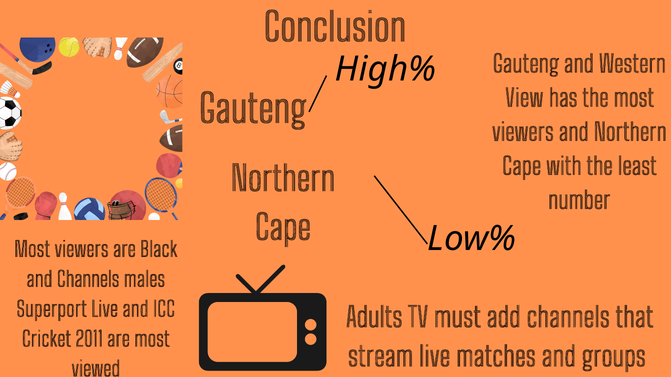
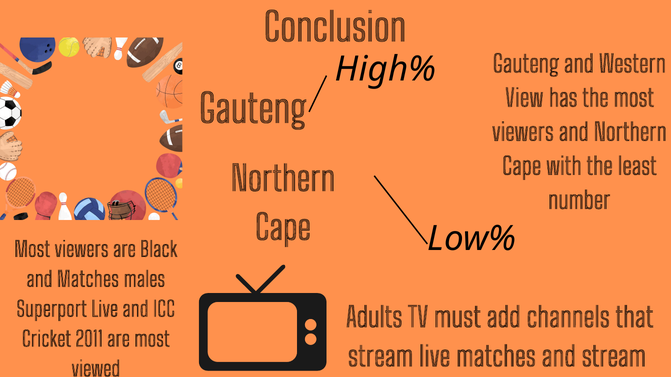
and Channels: Channels -> Matches (88, 280)
and groups: groups -> stream (614, 358)
